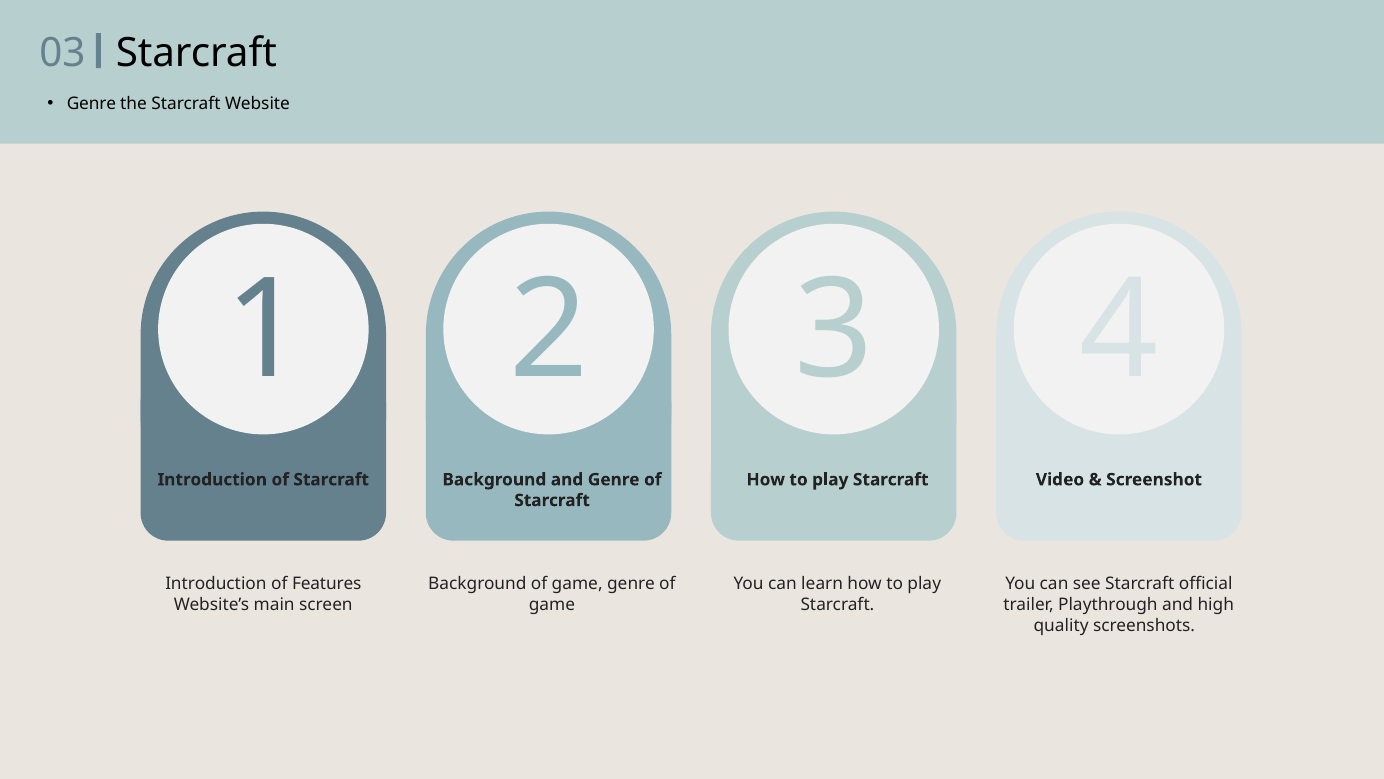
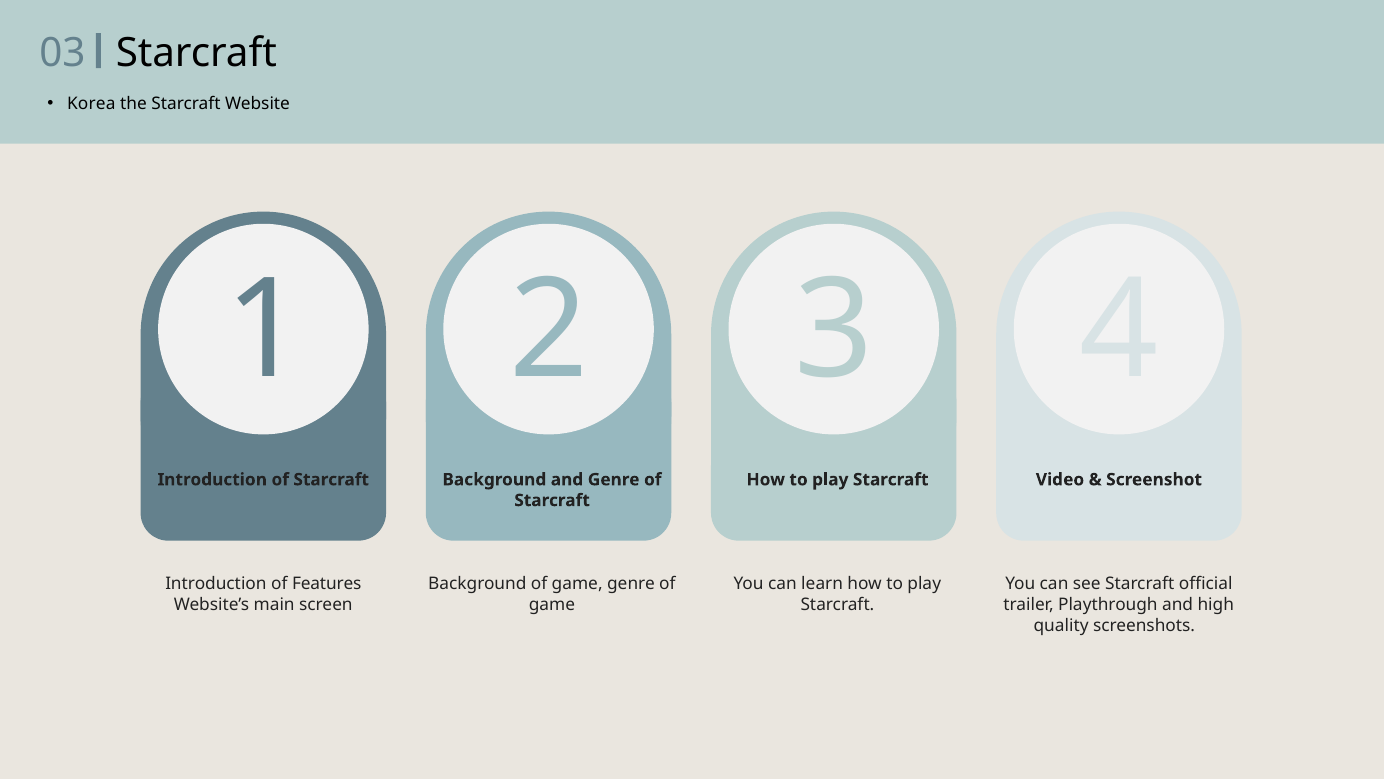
Genre: Genre -> Korea (91, 104)
